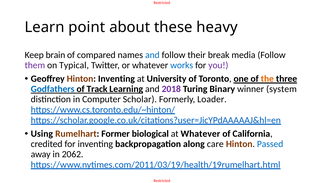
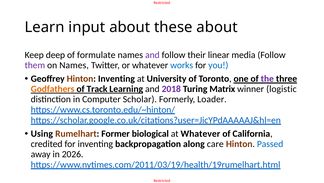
point: point -> input (87, 27)
these heavy: heavy -> about (217, 27)
brain: brain -> deep (55, 55)
compared: compared -> formulate (96, 55)
and colour: blue -> purple (152, 55)
break: break -> linear (219, 55)
on Typical: Typical -> Names (74, 65)
you colour: purple -> blue (218, 65)
the colour: orange -> purple (267, 79)
Godfathers colour: blue -> orange (53, 89)
Binary: Binary -> Matrix (222, 89)
system: system -> logistic (281, 89)
2062: 2062 -> 2026 (73, 154)
